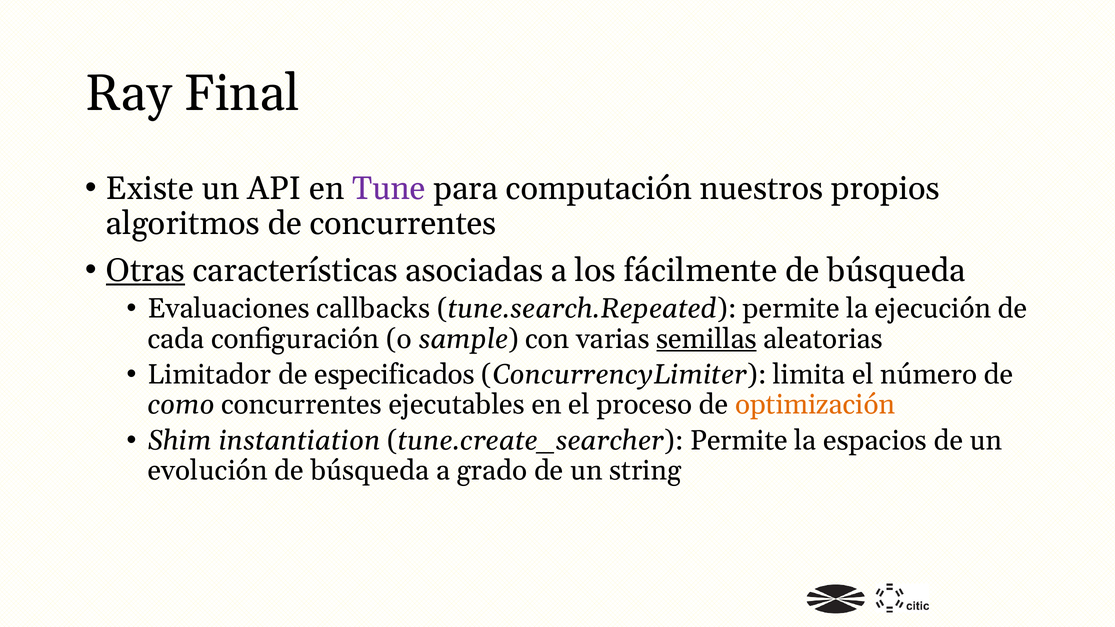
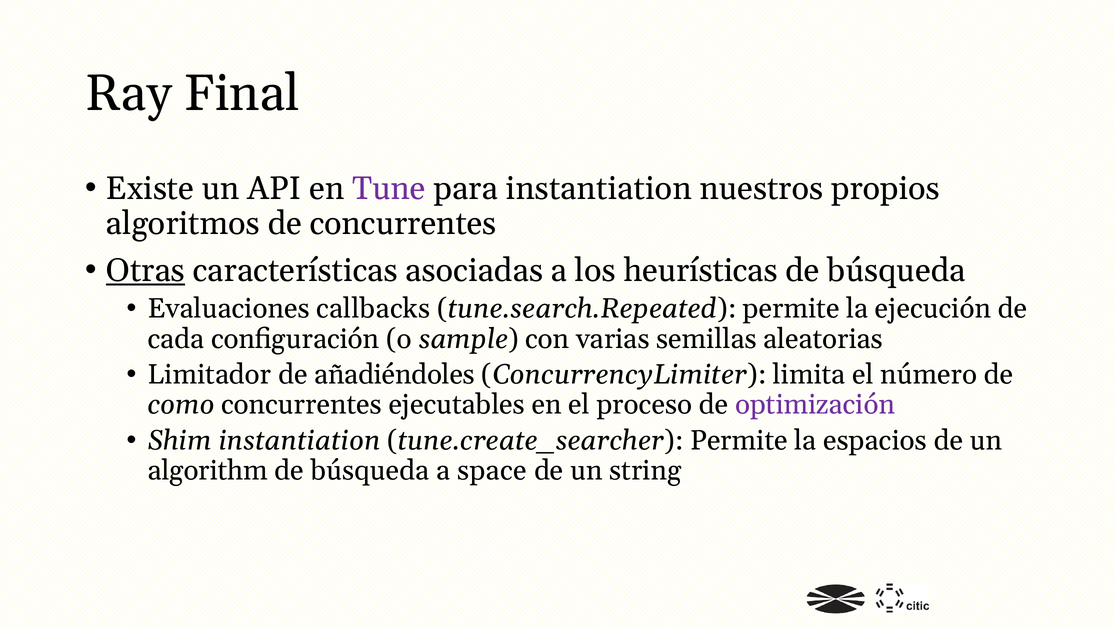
para computación: computación -> instantiation (599, 189)
fácilmente: fácilmente -> heurísticas (701, 270)
semillas underline: present -> none (706, 339)
especificados: especificados -> añadiéndoles (395, 375)
optimización colour: orange -> purple (815, 405)
evolución: evolución -> algorithm (208, 471)
grado: grado -> space (492, 471)
